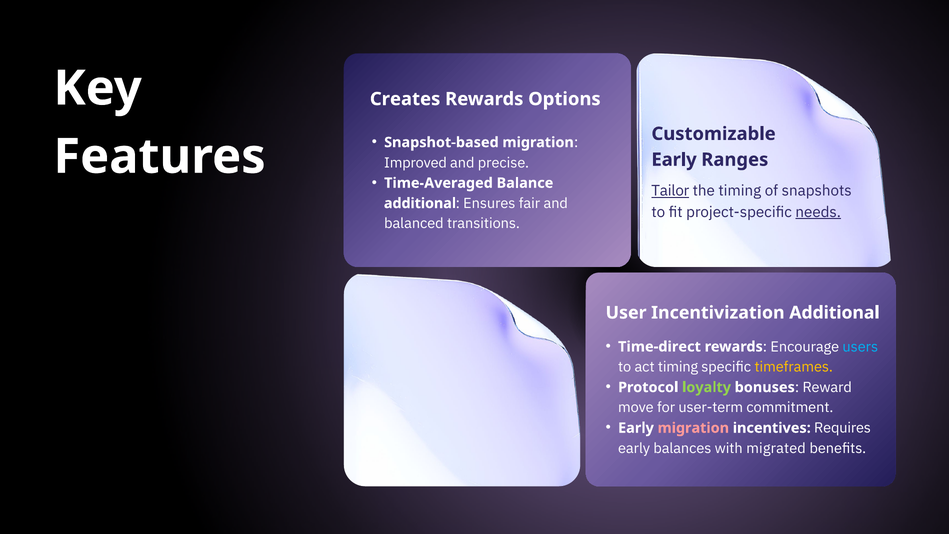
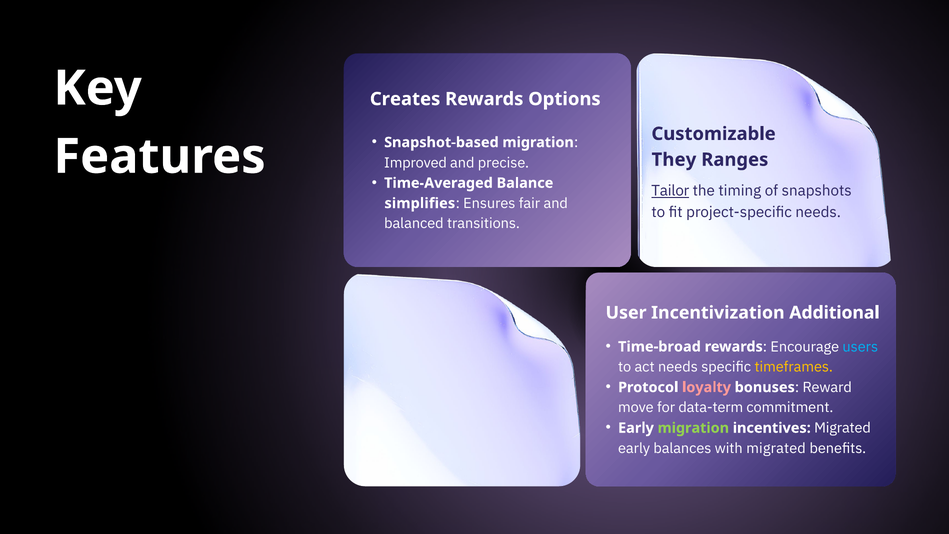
Early: Early -> They (674, 160)
additional: additional -> simplifies (420, 203)
needs underline: present -> none (818, 212)
Time-direct: Time-direct -> Time-broad (659, 347)
act timing: timing -> needs (678, 367)
loyalty colour: light green -> pink (707, 387)
user-term: user-term -> data-term (711, 408)
migration colour: pink -> light green (693, 428)
incentives Requires: Requires -> Migrated (843, 428)
